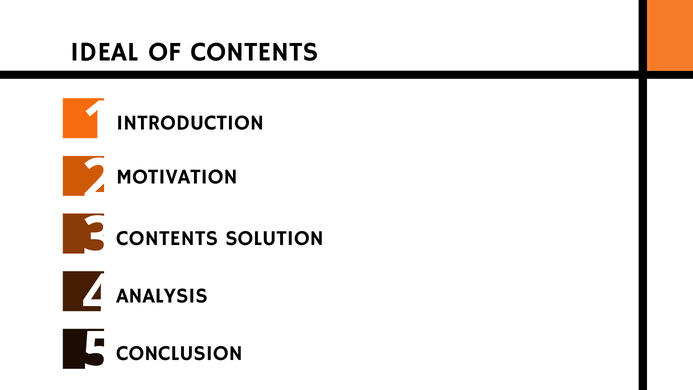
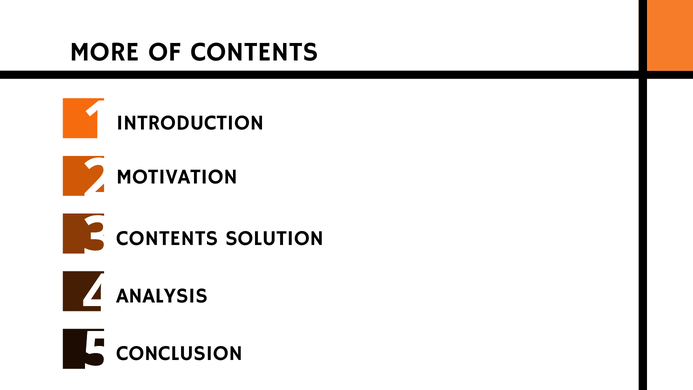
IDEAL: IDEAL -> MORE (105, 52)
